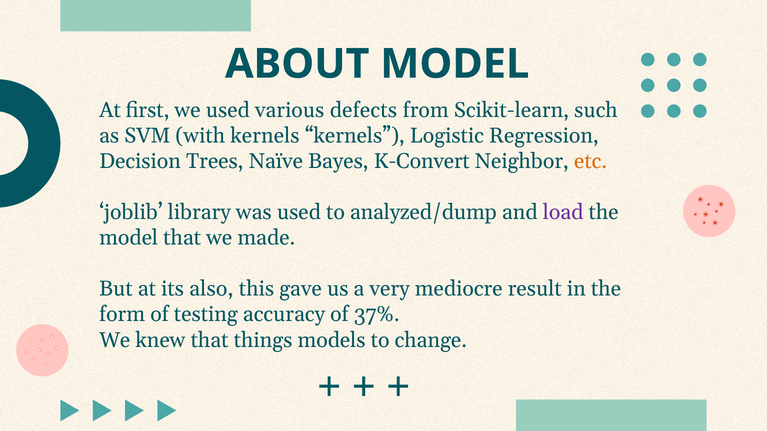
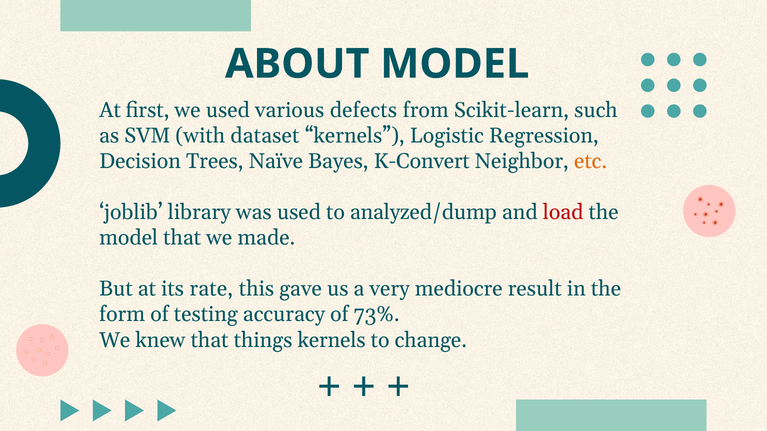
with kernels: kernels -> dataset (265, 136)
load colour: purple -> red (563, 212)
also: also -> rate (211, 289)
37%: 37% -> 73% (377, 315)
things models: models -> kernels (332, 340)
